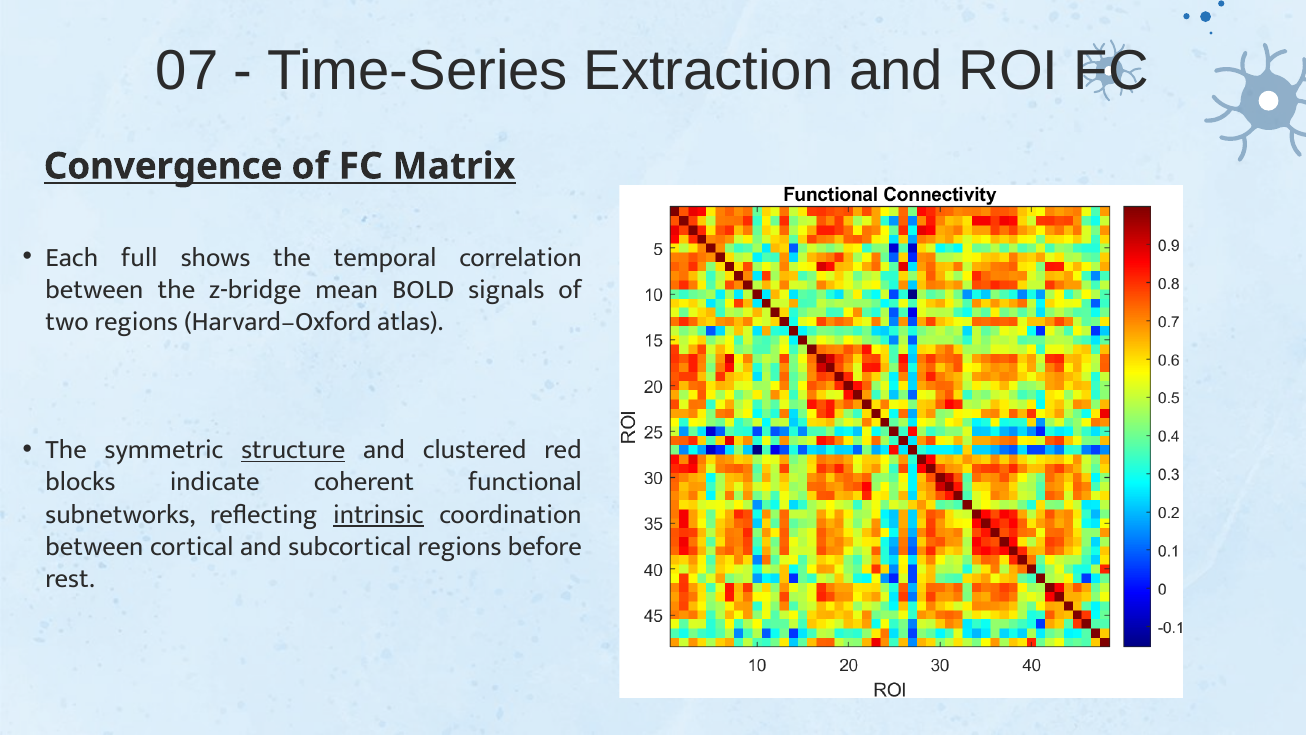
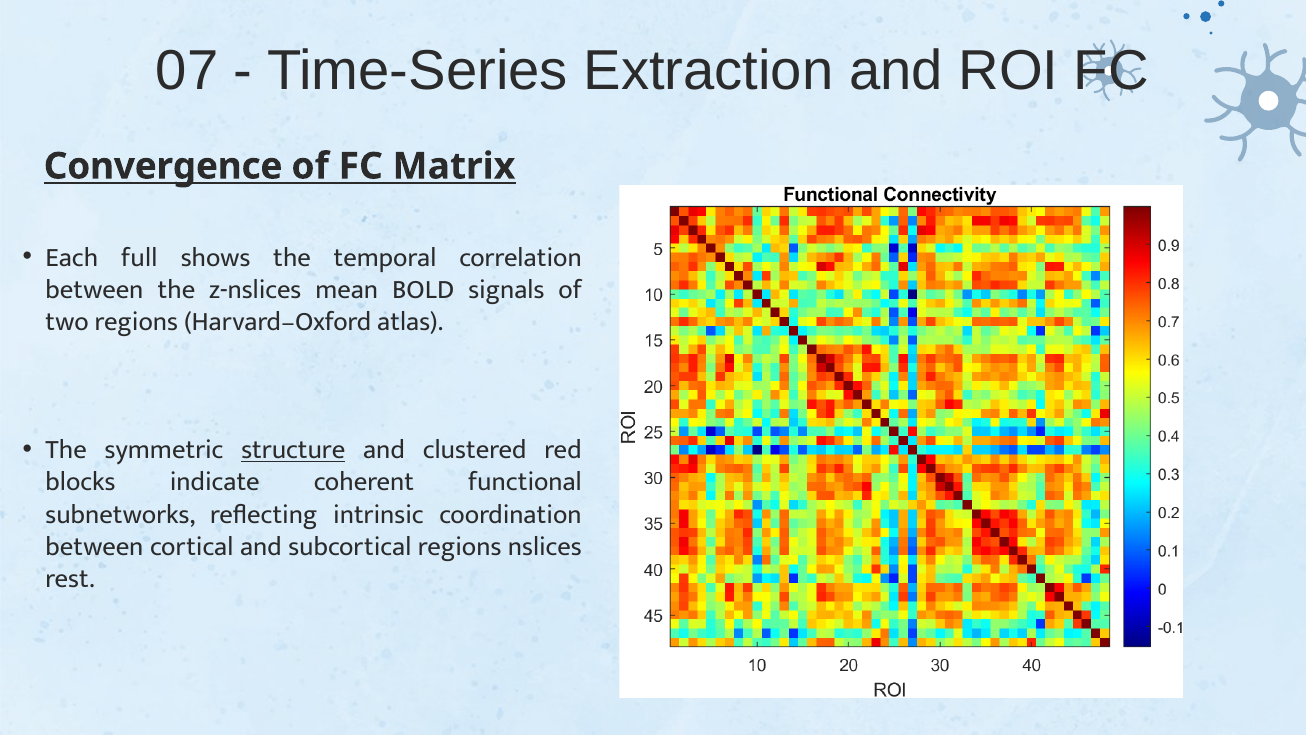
z-bridge: z-bridge -> z-nslices (255, 289)
intrinsic underline: present -> none (378, 514)
before: before -> nslices (545, 546)
